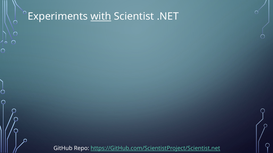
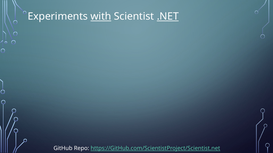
.NET underline: none -> present (168, 16)
